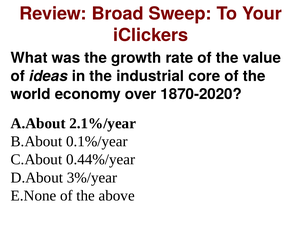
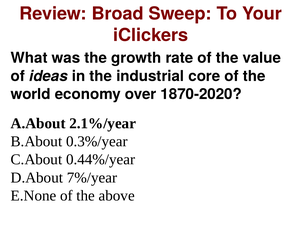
0.1%/year: 0.1%/year -> 0.3%/year (97, 142)
3%/year: 3%/year -> 7%/year (92, 178)
